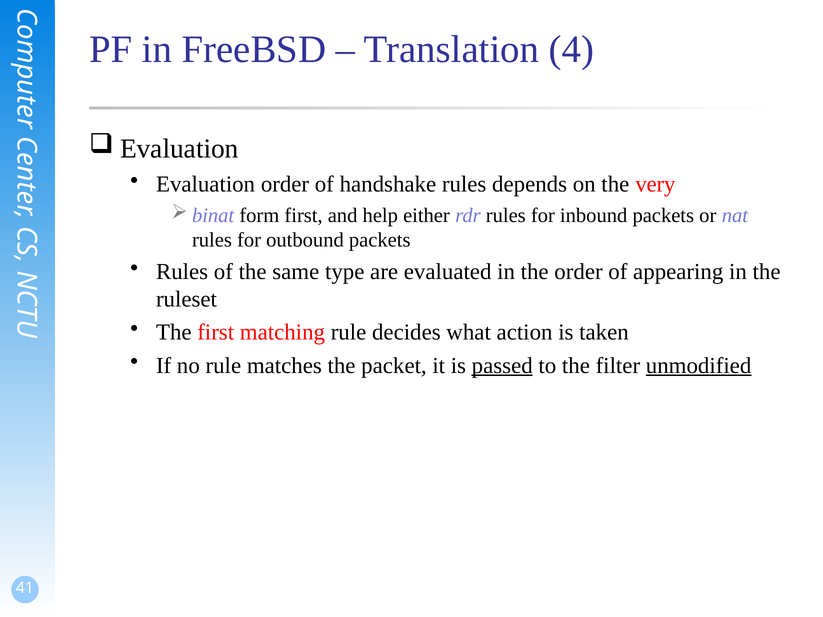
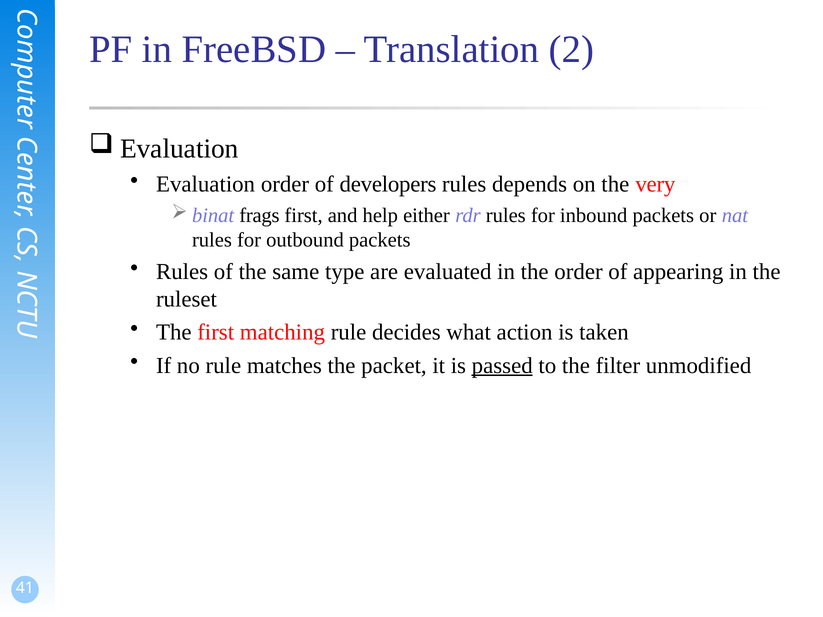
4: 4 -> 2 (572, 49)
handshake: handshake -> developers (388, 184)
form: form -> frags (259, 215)
unmodified underline: present -> none (699, 366)
